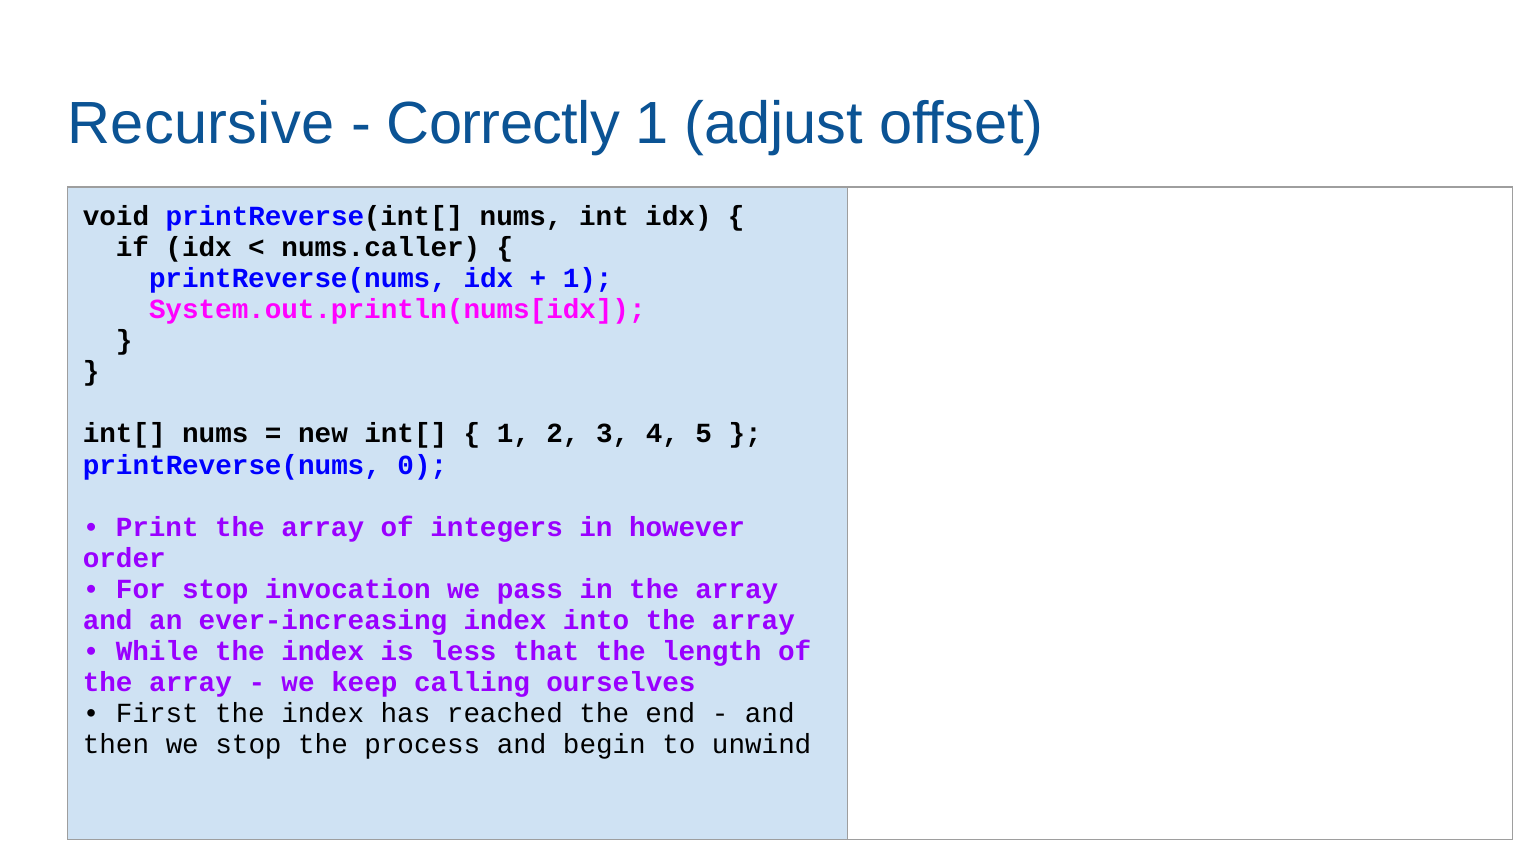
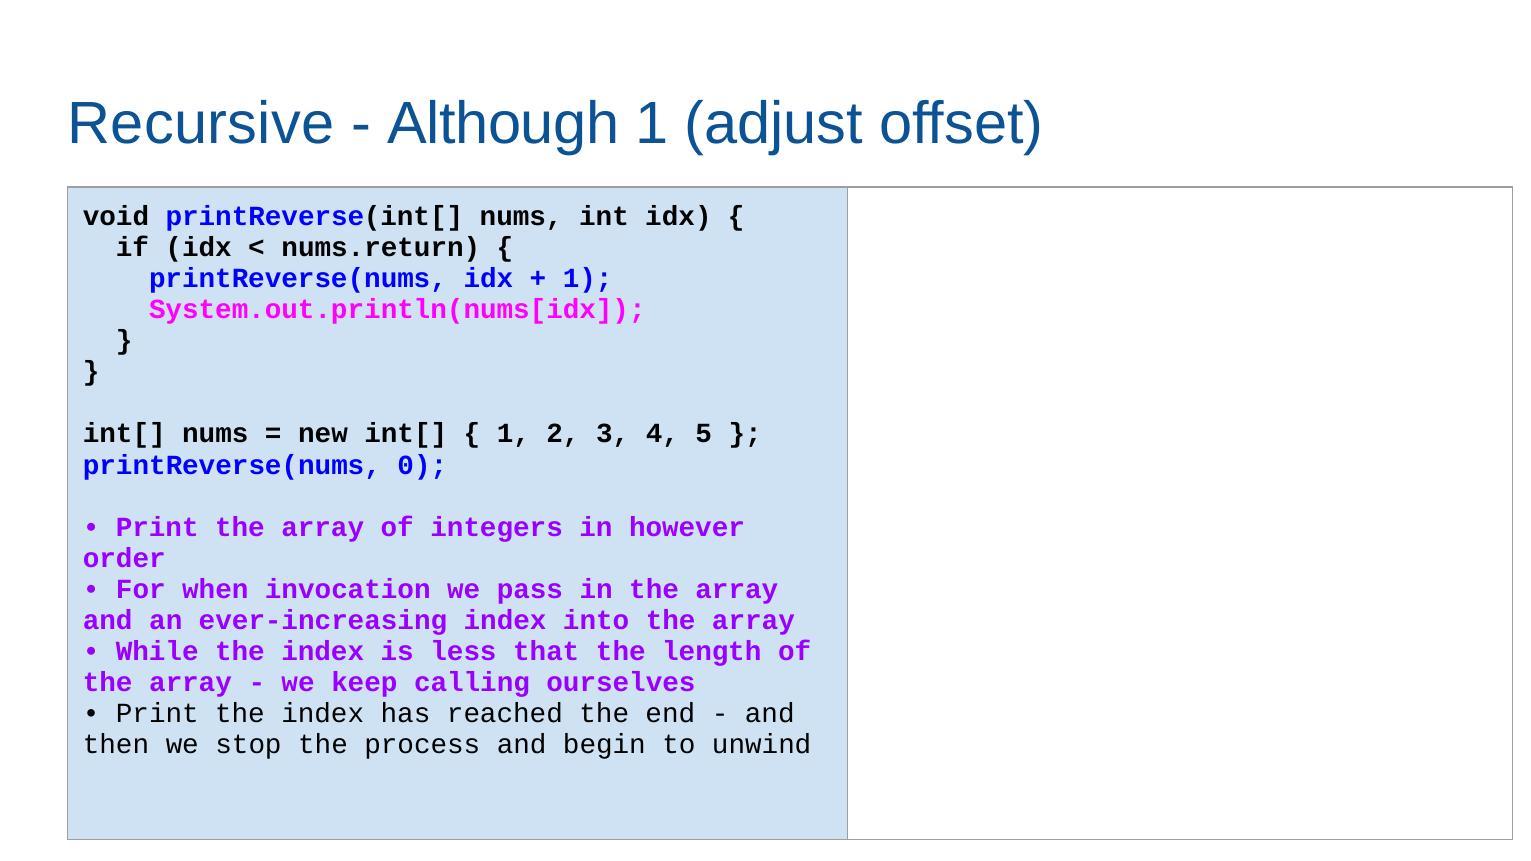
Correctly: Correctly -> Although (503, 124)
nums.caller: nums.caller -> nums.return (381, 247)
For stop: stop -> when (215, 589)
First: First -> Print (157, 714)
